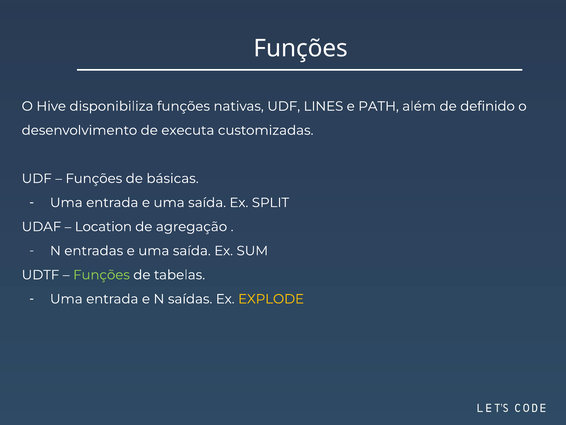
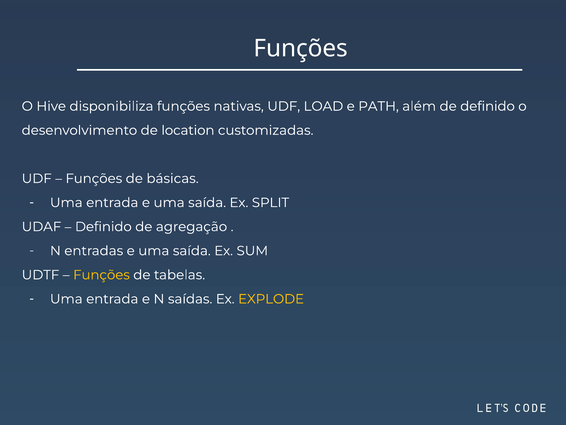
LINES: LINES -> LOAD (323, 106)
executa: executa -> location (188, 130)
Location: Location -> Definido (103, 226)
Funções colour: light green -> yellow (101, 275)
